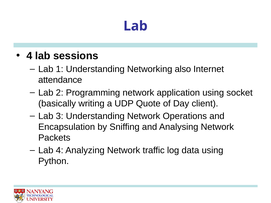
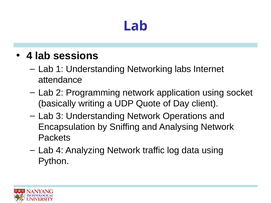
also: also -> labs (183, 69)
